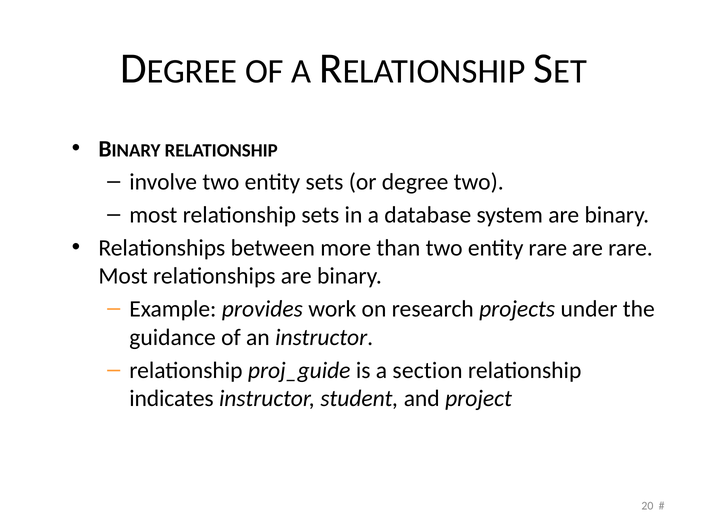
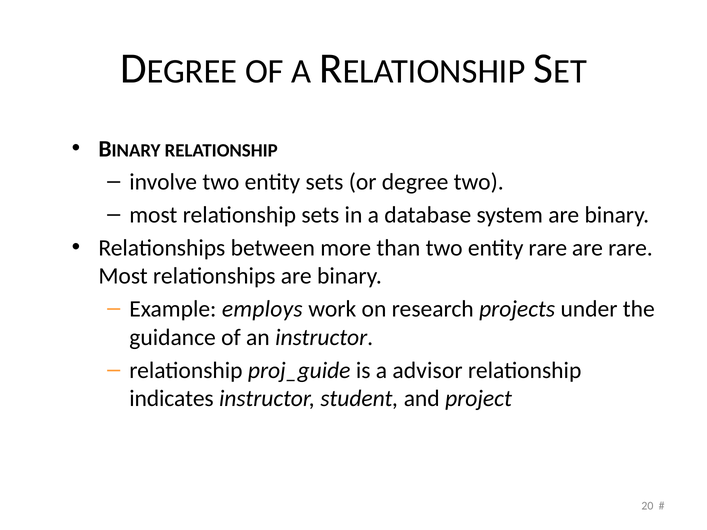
provides: provides -> employs (262, 309)
section: section -> advisor (428, 370)
